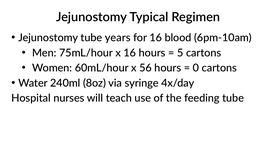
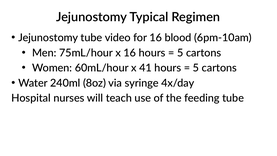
years: years -> video (118, 38)
56: 56 -> 41 (145, 68)
0: 0 -> 5 (196, 68)
